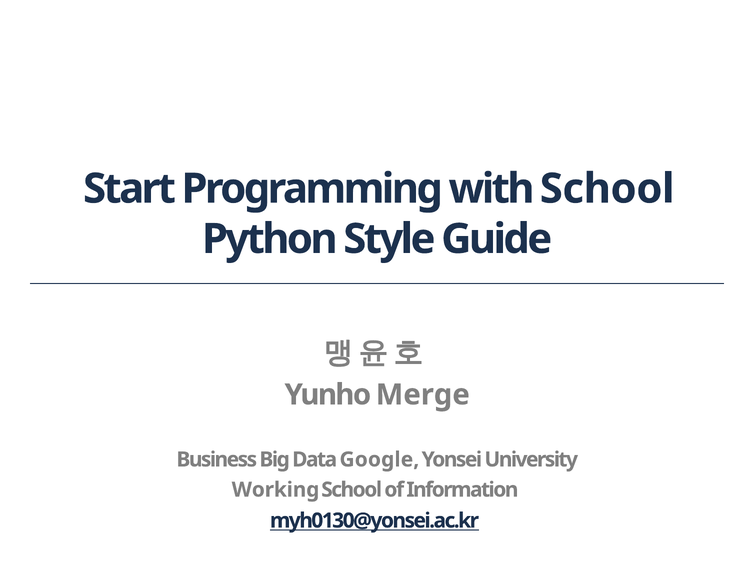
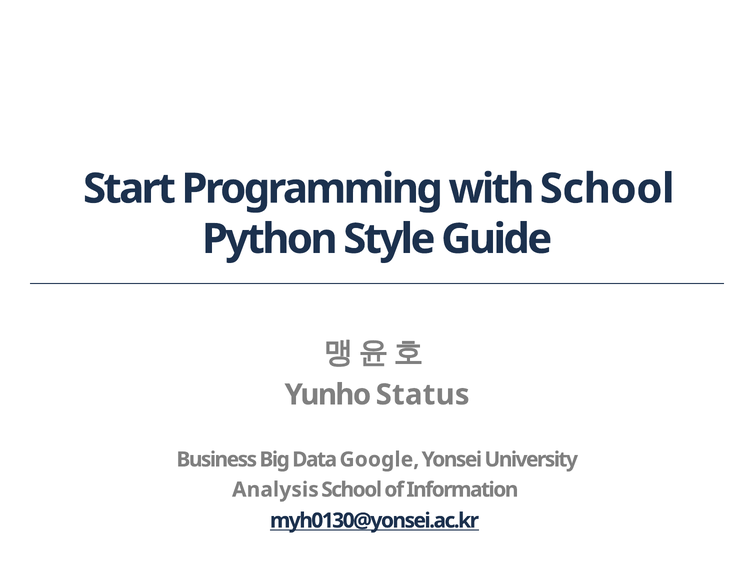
Merge: Merge -> Status (423, 395)
Working: Working -> Analysis (275, 490)
